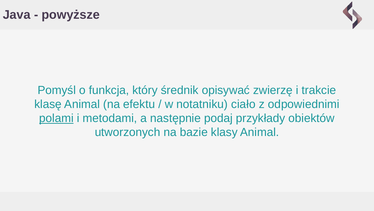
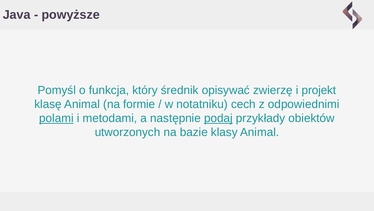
trakcie: trakcie -> projekt (319, 90)
efektu: efektu -> formie (139, 104)
ciało: ciało -> cech (243, 104)
podaj underline: none -> present (218, 118)
